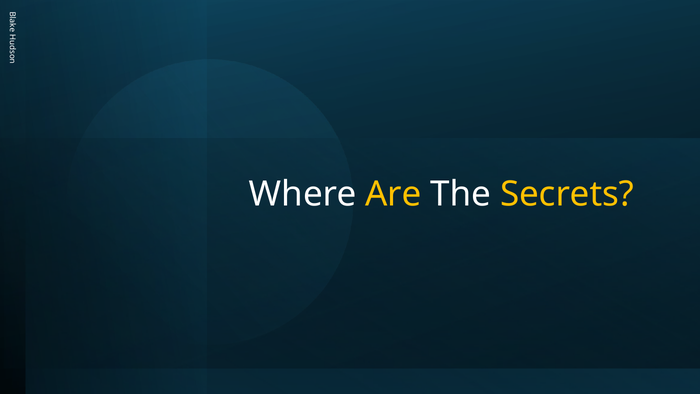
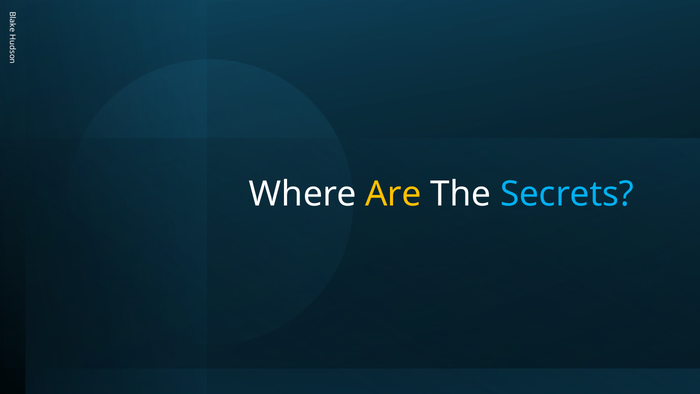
Secrets colour: yellow -> light blue (567, 194)
